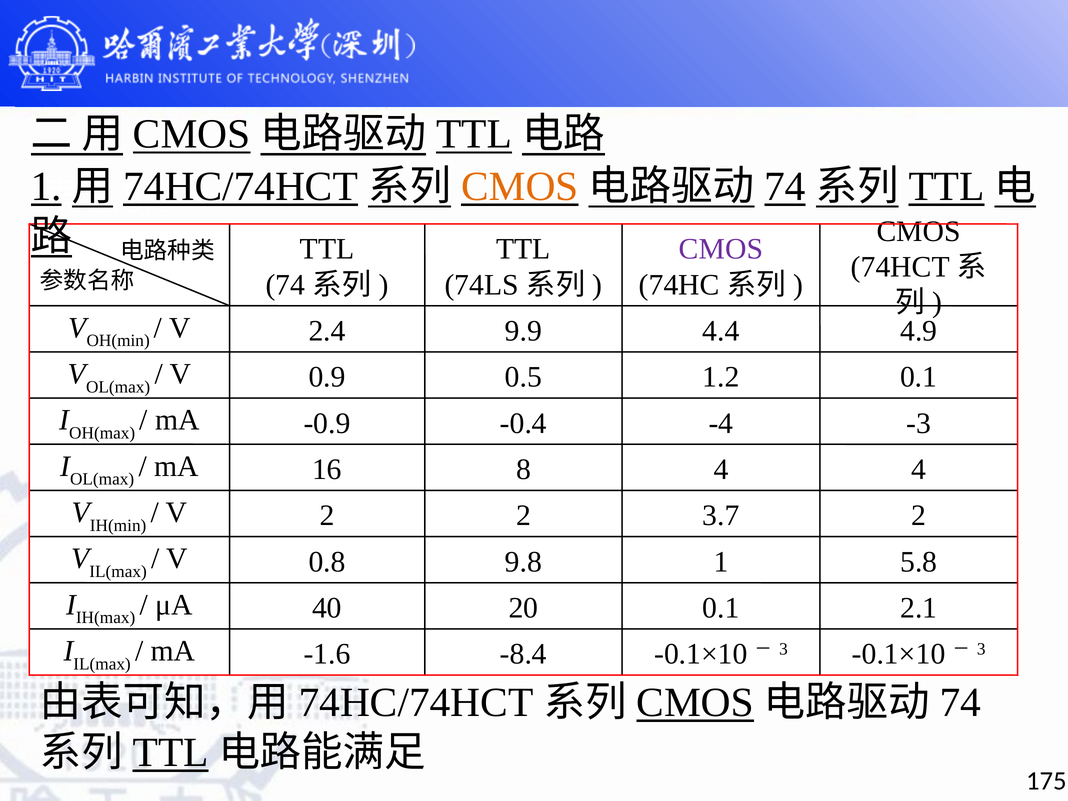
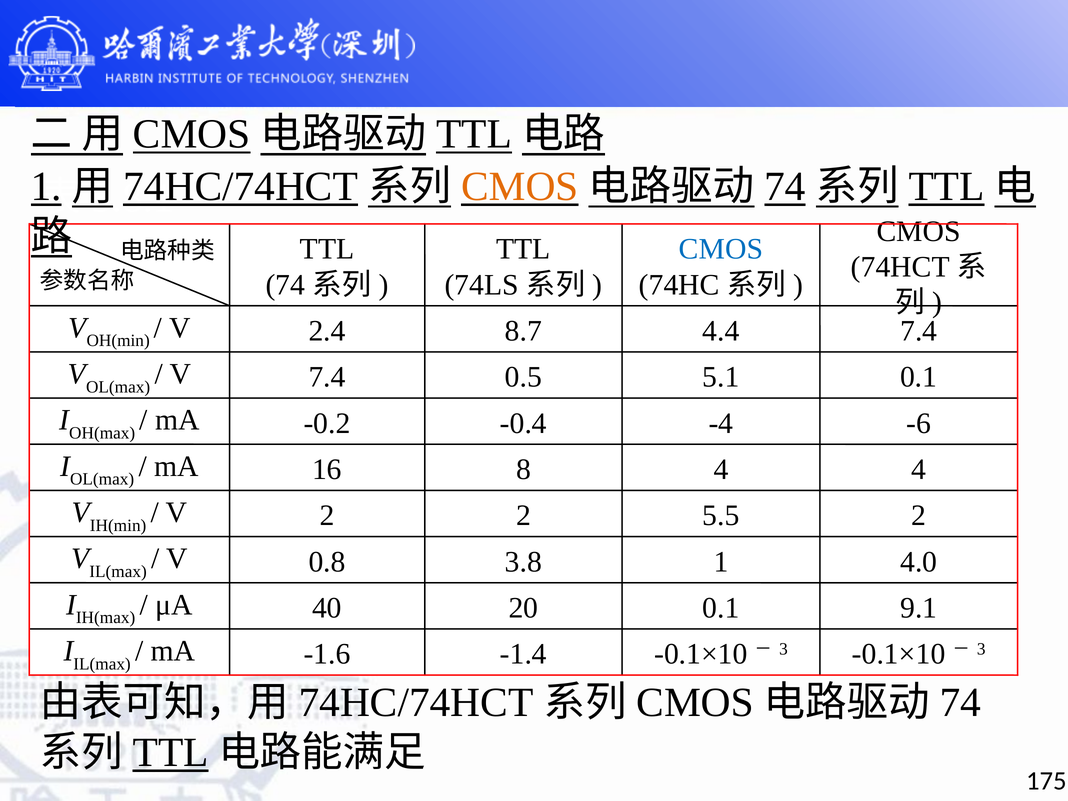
CMOS colour: purple -> blue (721, 249)
9.9: 9.9 -> 8.7 (523, 331)
4.9: 4.9 -> 7.4 (919, 331)
0.9: 0.9 -> 7.4 (327, 377)
1.2: 1.2 -> 5.1 (721, 377)
-0.9: -0.9 -> -0.2 (327, 423)
-3: -3 -> -6 (919, 423)
3.7: 3.7 -> 5.5 (721, 516)
9.8: 9.8 -> 3.8 (523, 562)
5.8: 5.8 -> 4.0 (919, 562)
2.1: 2.1 -> 9.1 (919, 608)
-8.4: -8.4 -> -1.4 (523, 654)
CMOS underline: present -> none (695, 703)
